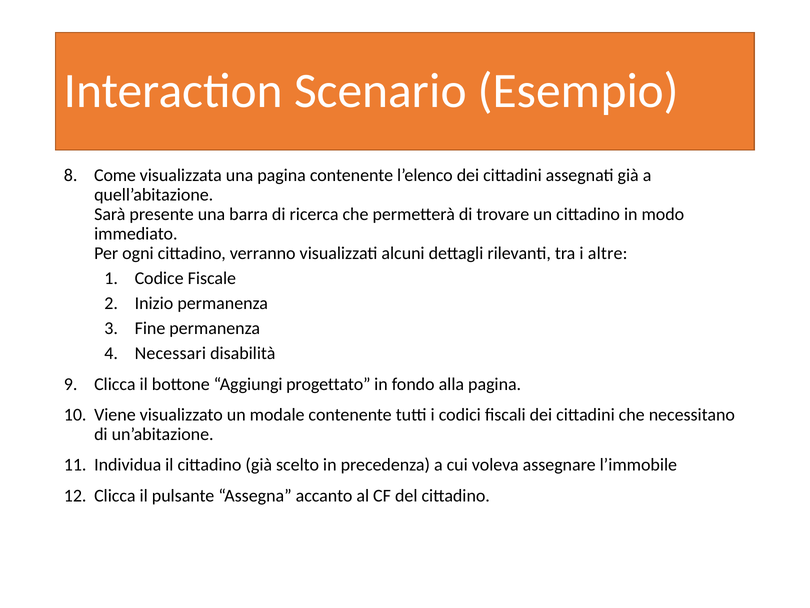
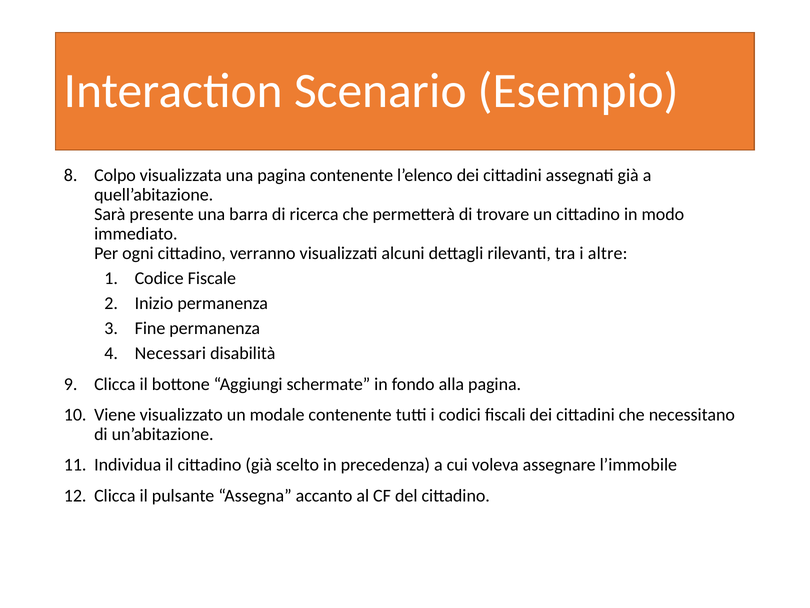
Come: Come -> Colpo (115, 175)
progettato: progettato -> schermate (328, 384)
